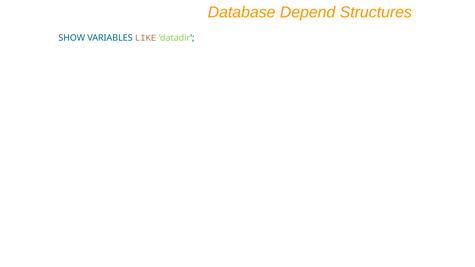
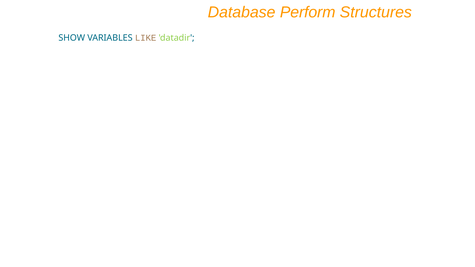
Depend: Depend -> Perform (308, 12)
